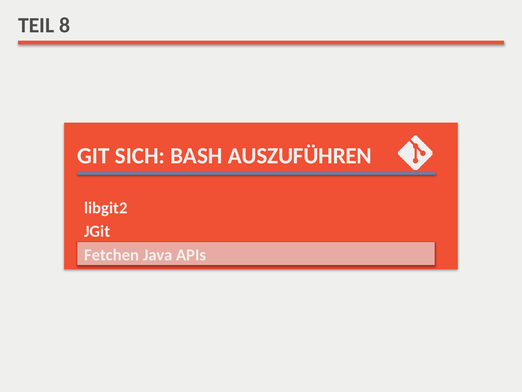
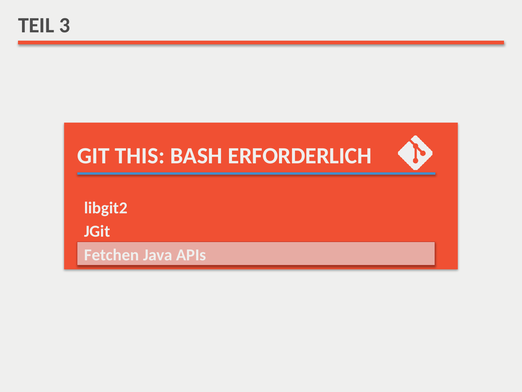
8: 8 -> 3 (65, 25)
SICH: SICH -> THIS (140, 155)
AUSZUFÜHREN: AUSZUFÜHREN -> ERFORDERLICH (300, 155)
